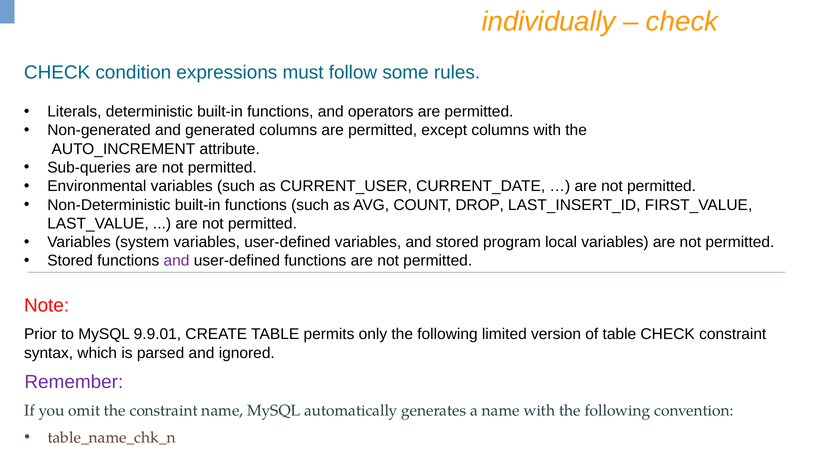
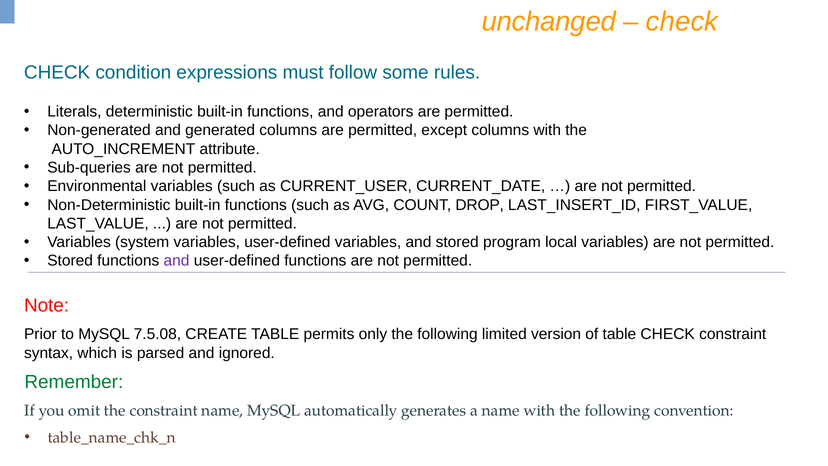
individually: individually -> unchanged (549, 22)
9.9.01: 9.9.01 -> 7.5.08 (157, 334)
Remember colour: purple -> green (74, 382)
